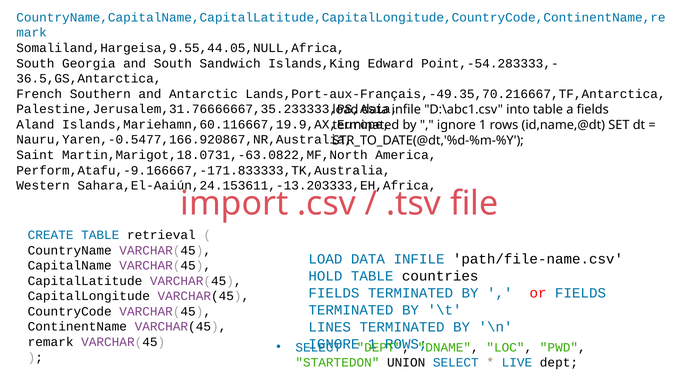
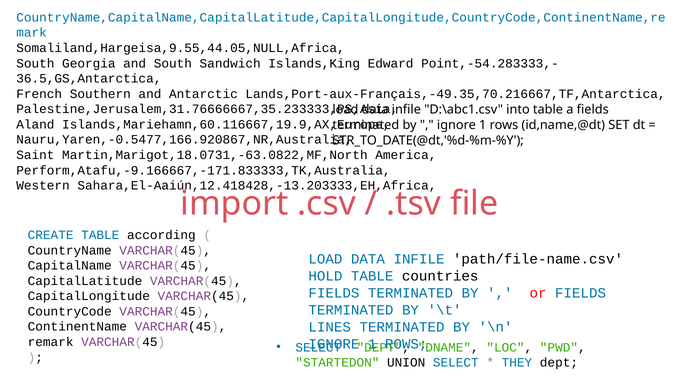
Sahara,El-Aaiún,24.153611,-13.203333,EH,Africa: Sahara,El-Aaiún,24.153611,-13.203333,EH,Africa -> Sahara,El-Aaiún,12.418428,-13.203333,EH,Africa (257, 186)
retrieval: retrieval -> according (161, 235)
LIVE: LIVE -> THEY (517, 363)
